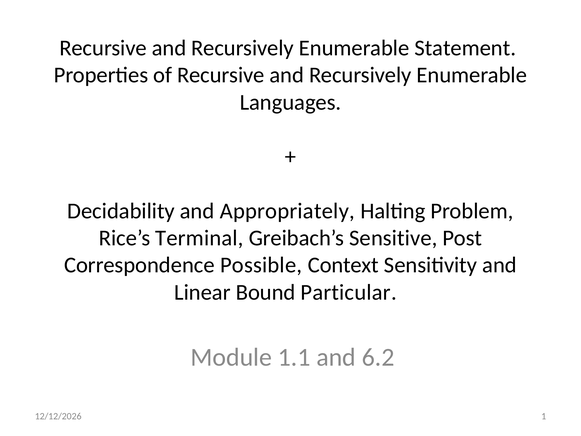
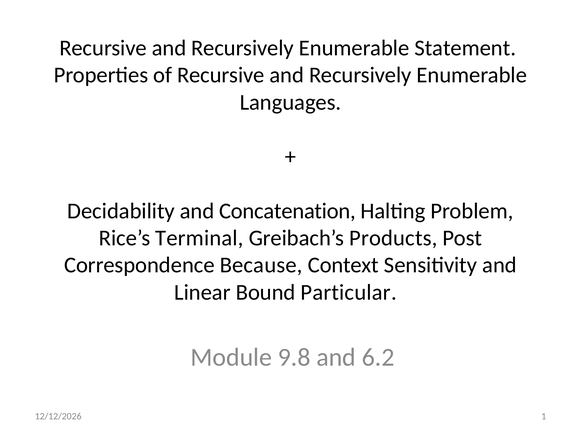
Appropriately: Appropriately -> Concatenation (287, 211)
Sensitive: Sensitive -> Products (393, 238)
Possible: Possible -> Because (261, 265)
1.1: 1.1 -> 9.8 (294, 357)
